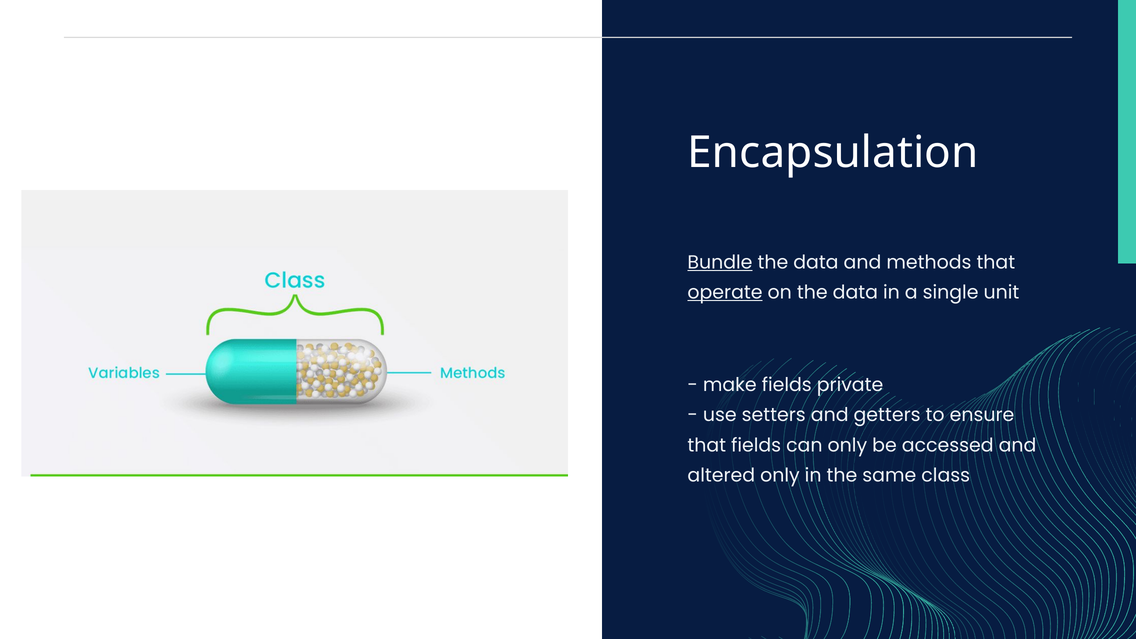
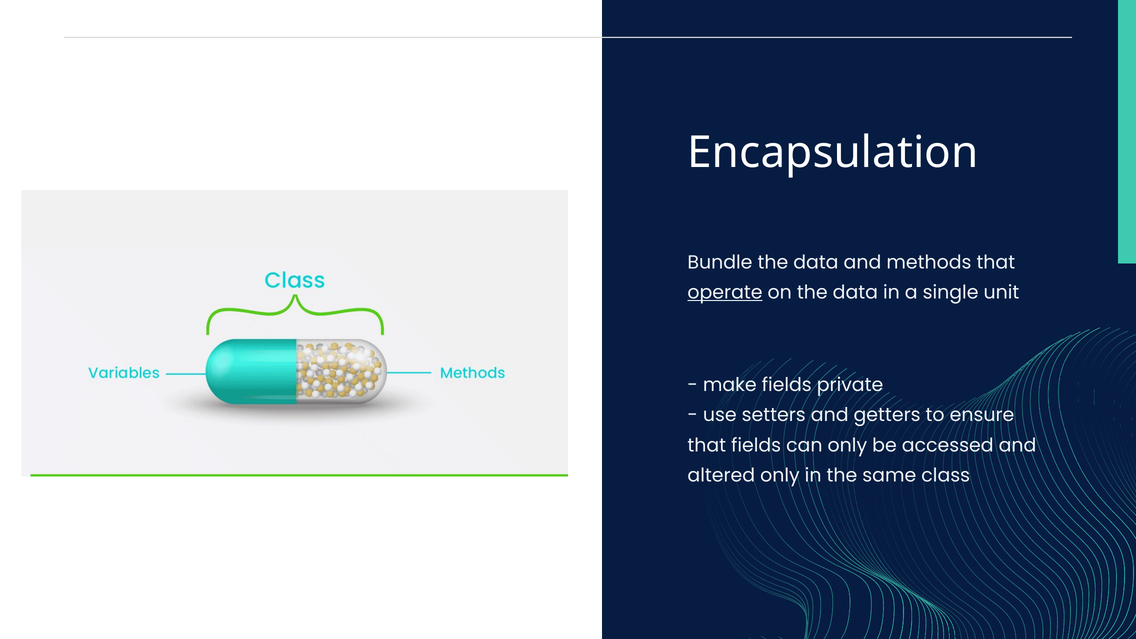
Bundle underline: present -> none (720, 262)
